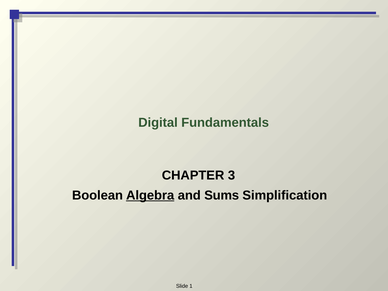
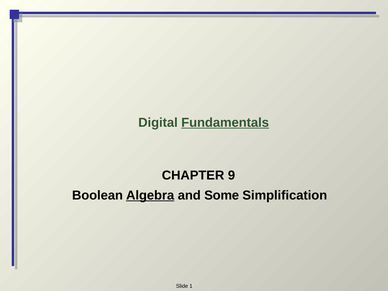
Fundamentals underline: none -> present (225, 122)
3: 3 -> 9 (231, 175)
Sums: Sums -> Some (222, 195)
